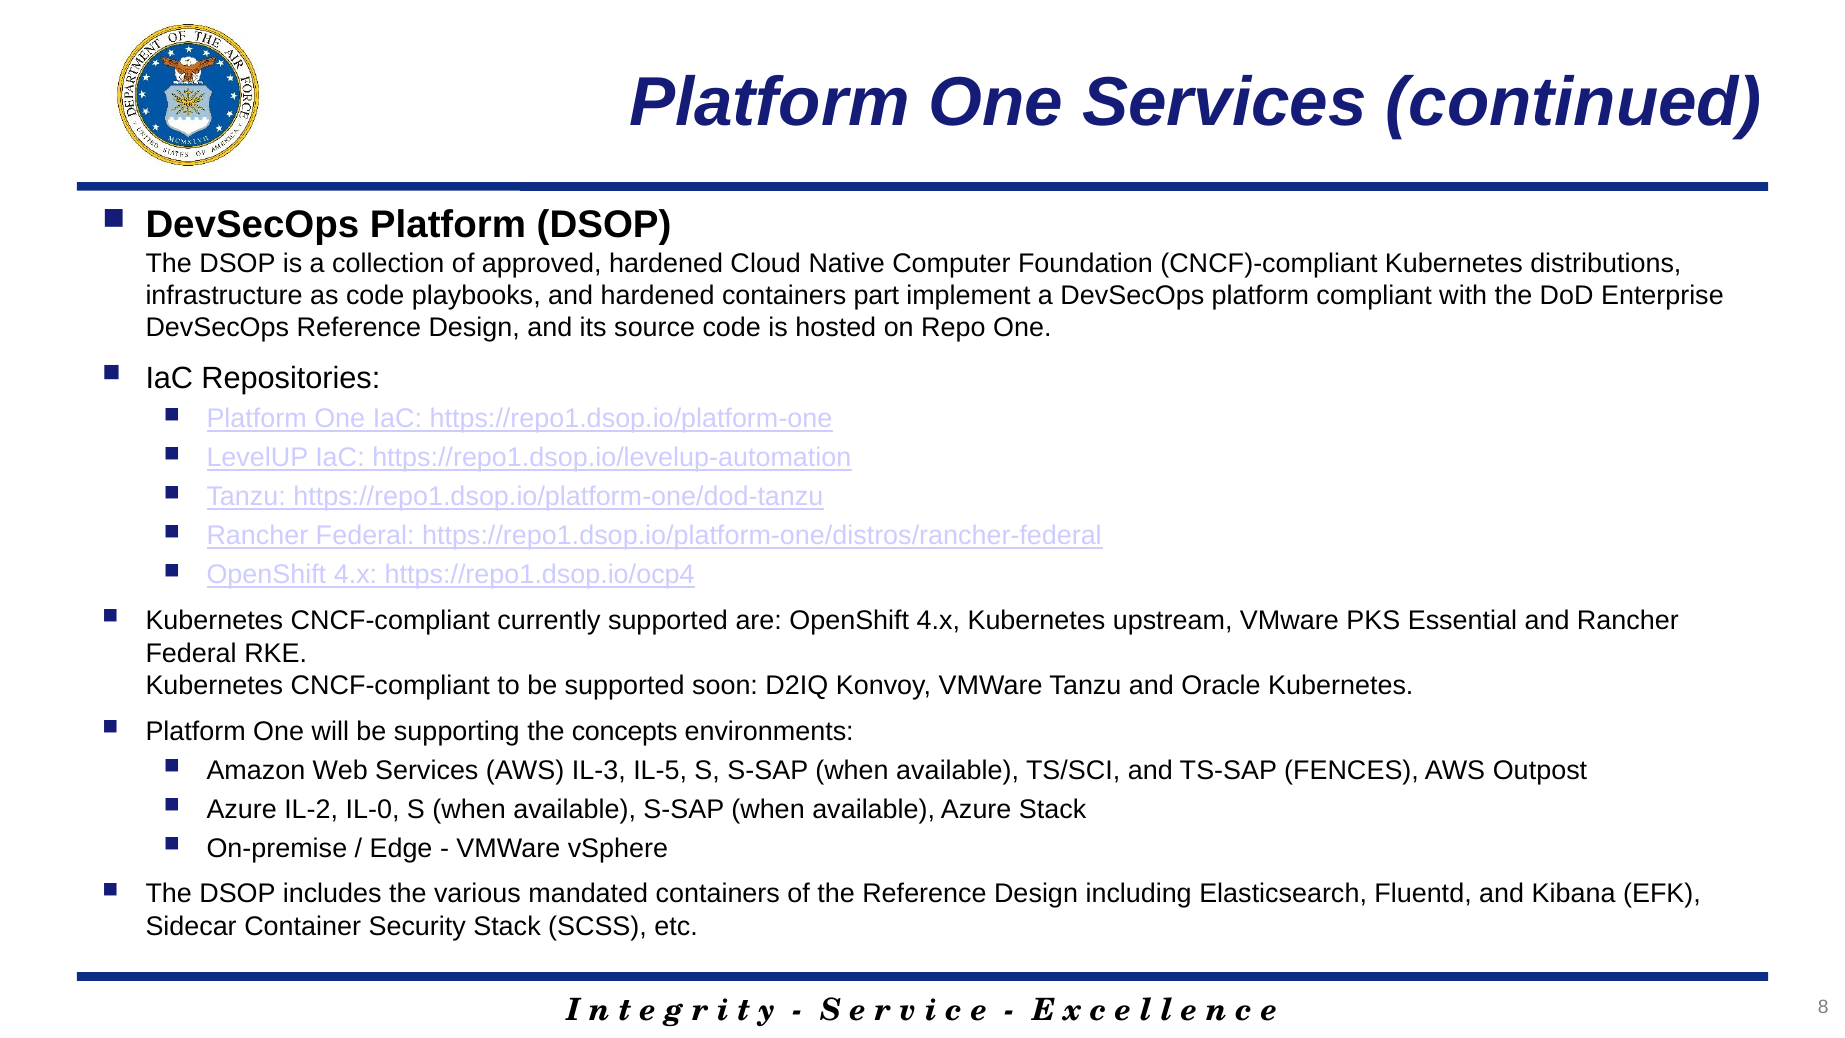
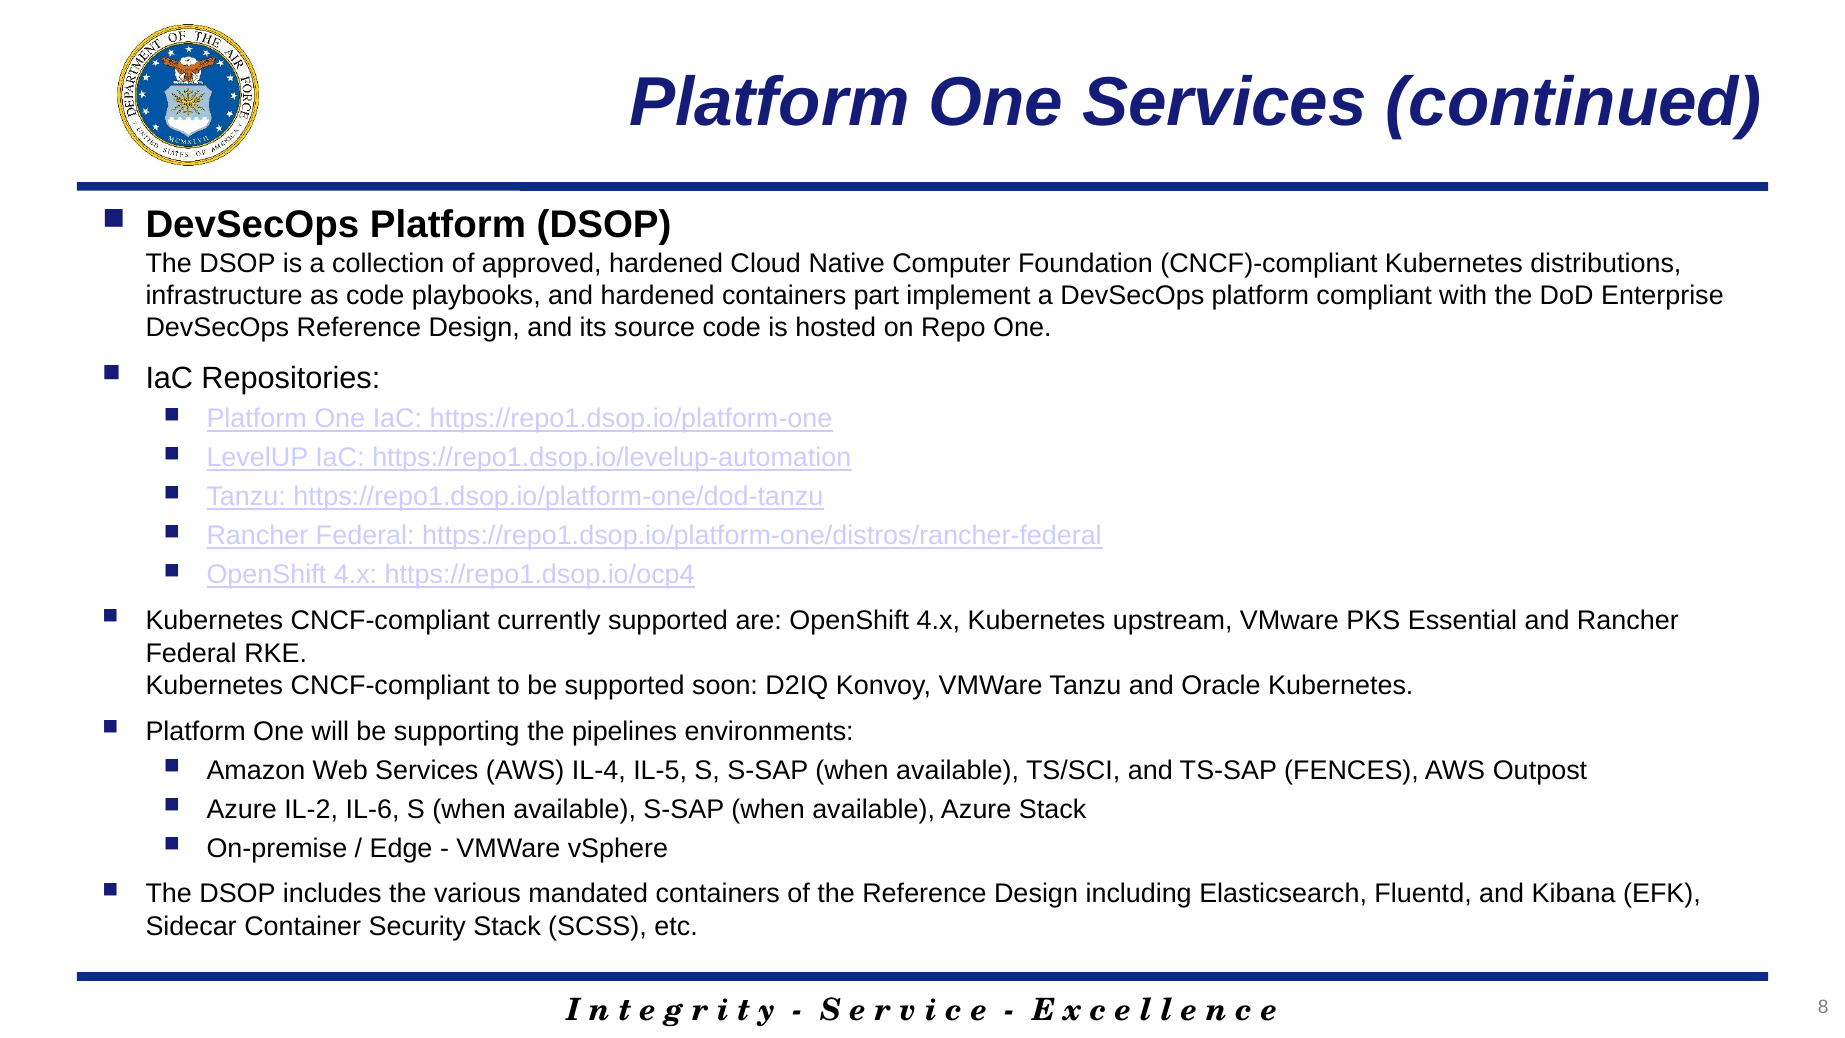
concepts: concepts -> pipelines (625, 731)
IL-3: IL-3 -> IL-4 (599, 770)
IL-0: IL-0 -> IL-6 (373, 809)
